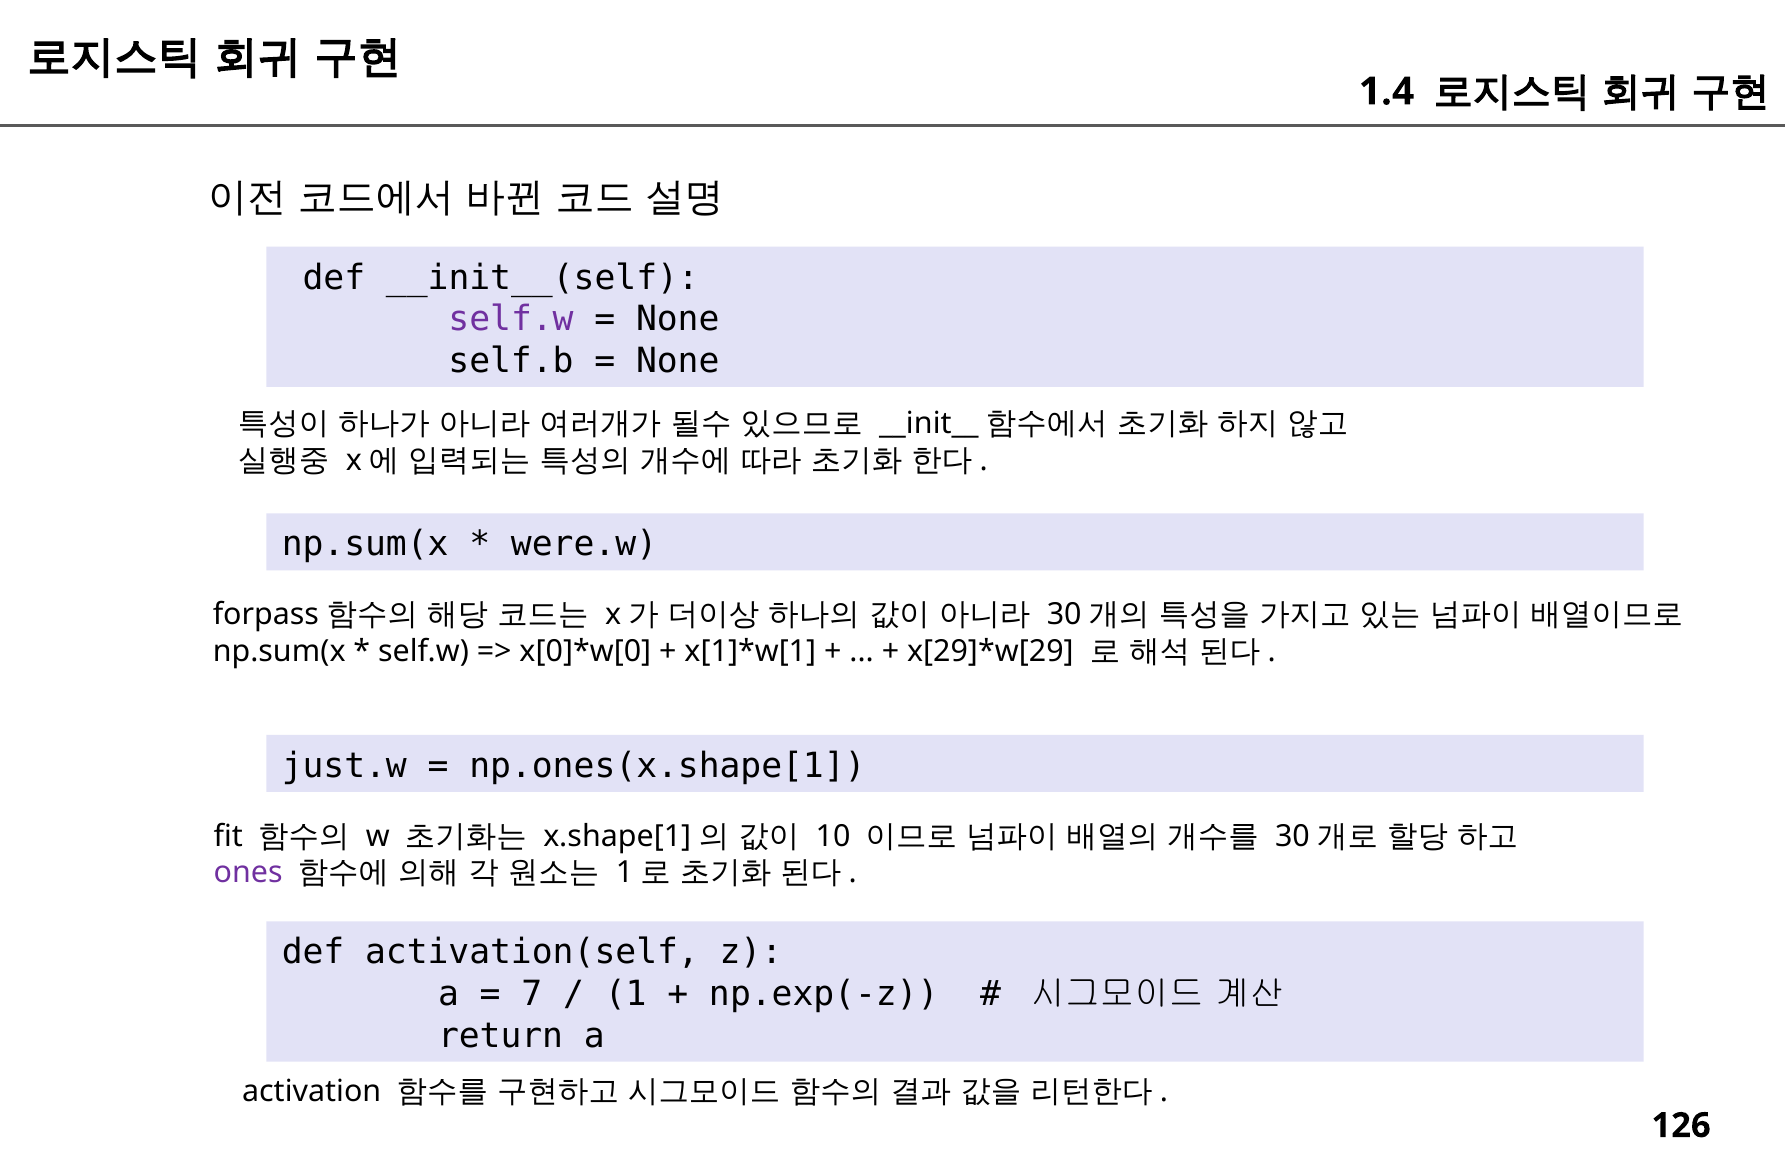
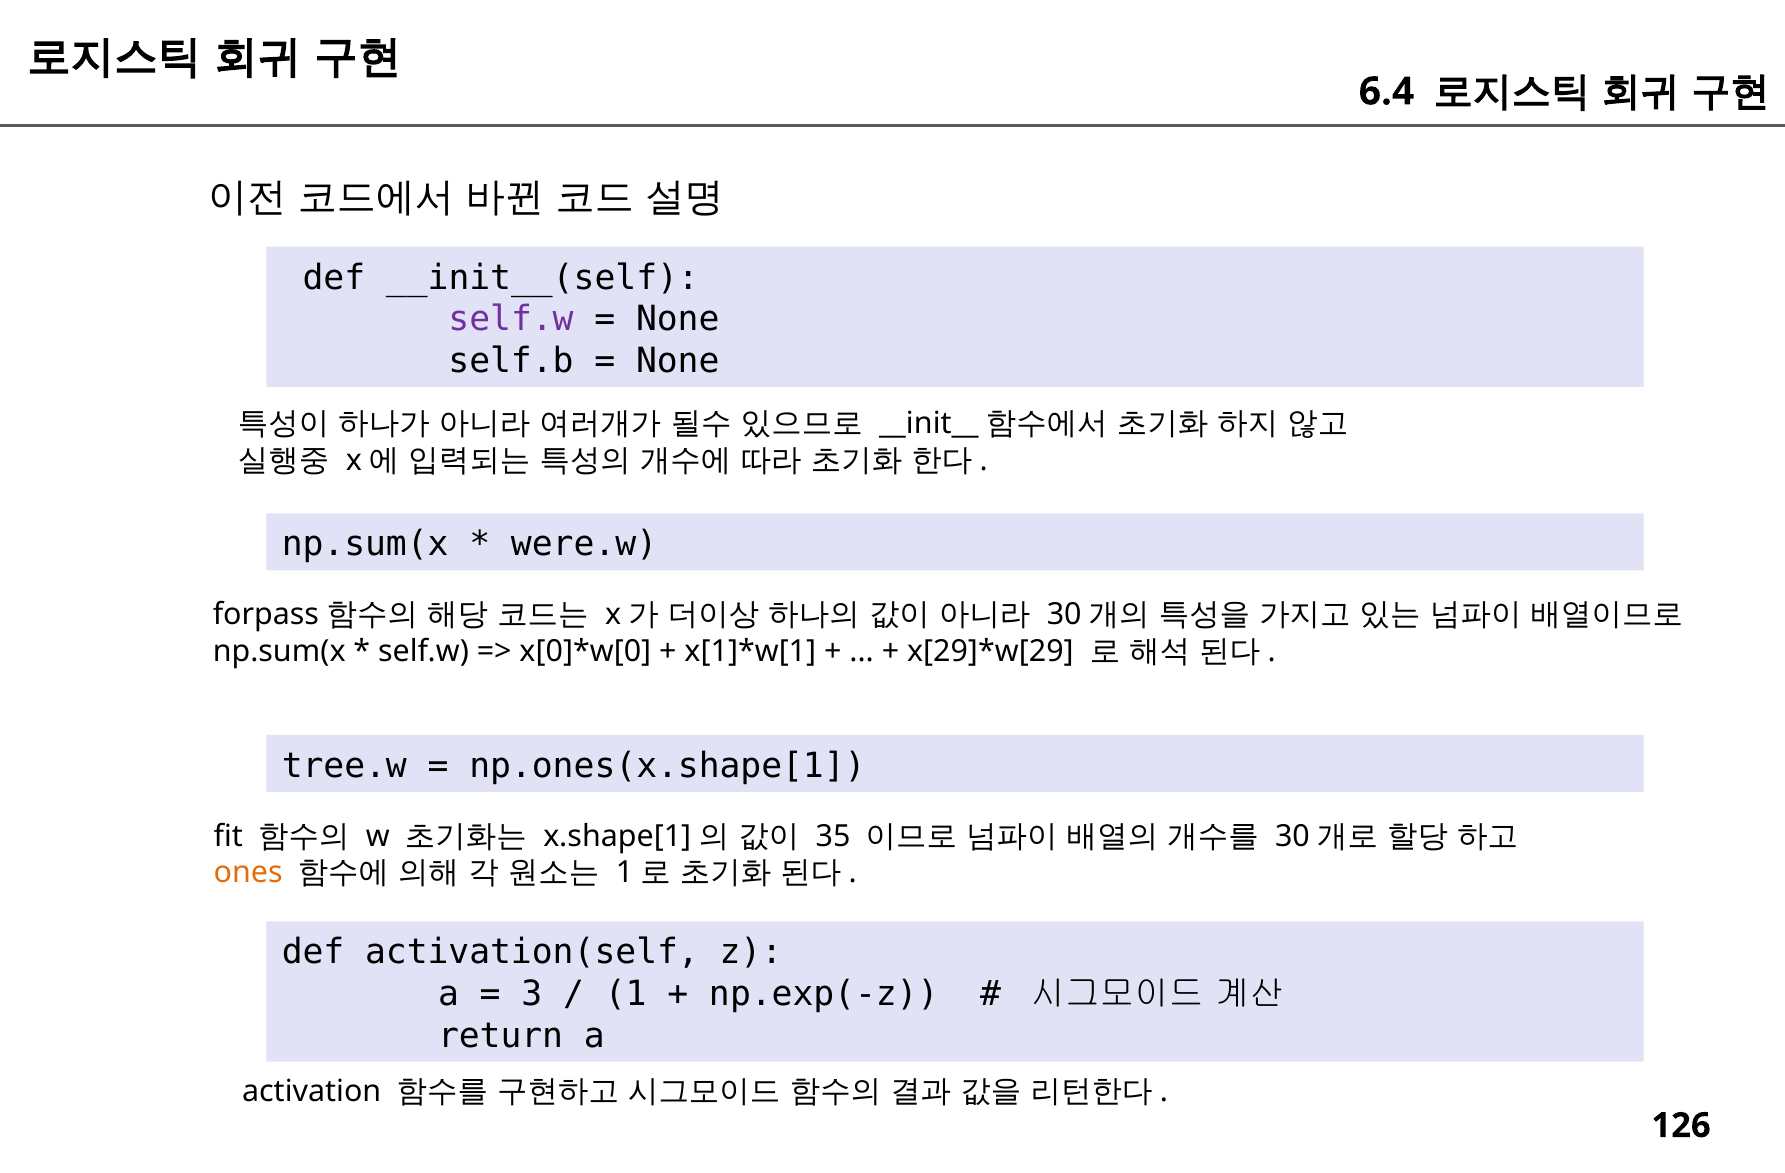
1.4: 1.4 -> 6.4 (1387, 91)
just.w: just.w -> tree.w (344, 766)
10: 10 -> 35 (833, 836)
ones colour: purple -> orange (248, 872)
7: 7 -> 3 (532, 994)
